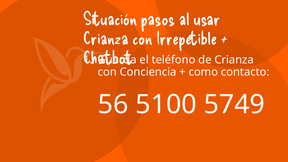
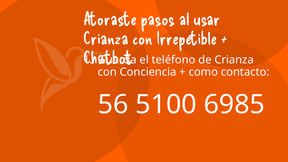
Situación: Situación -> Atoraste (110, 19)
5749: 5749 -> 6985 (234, 104)
